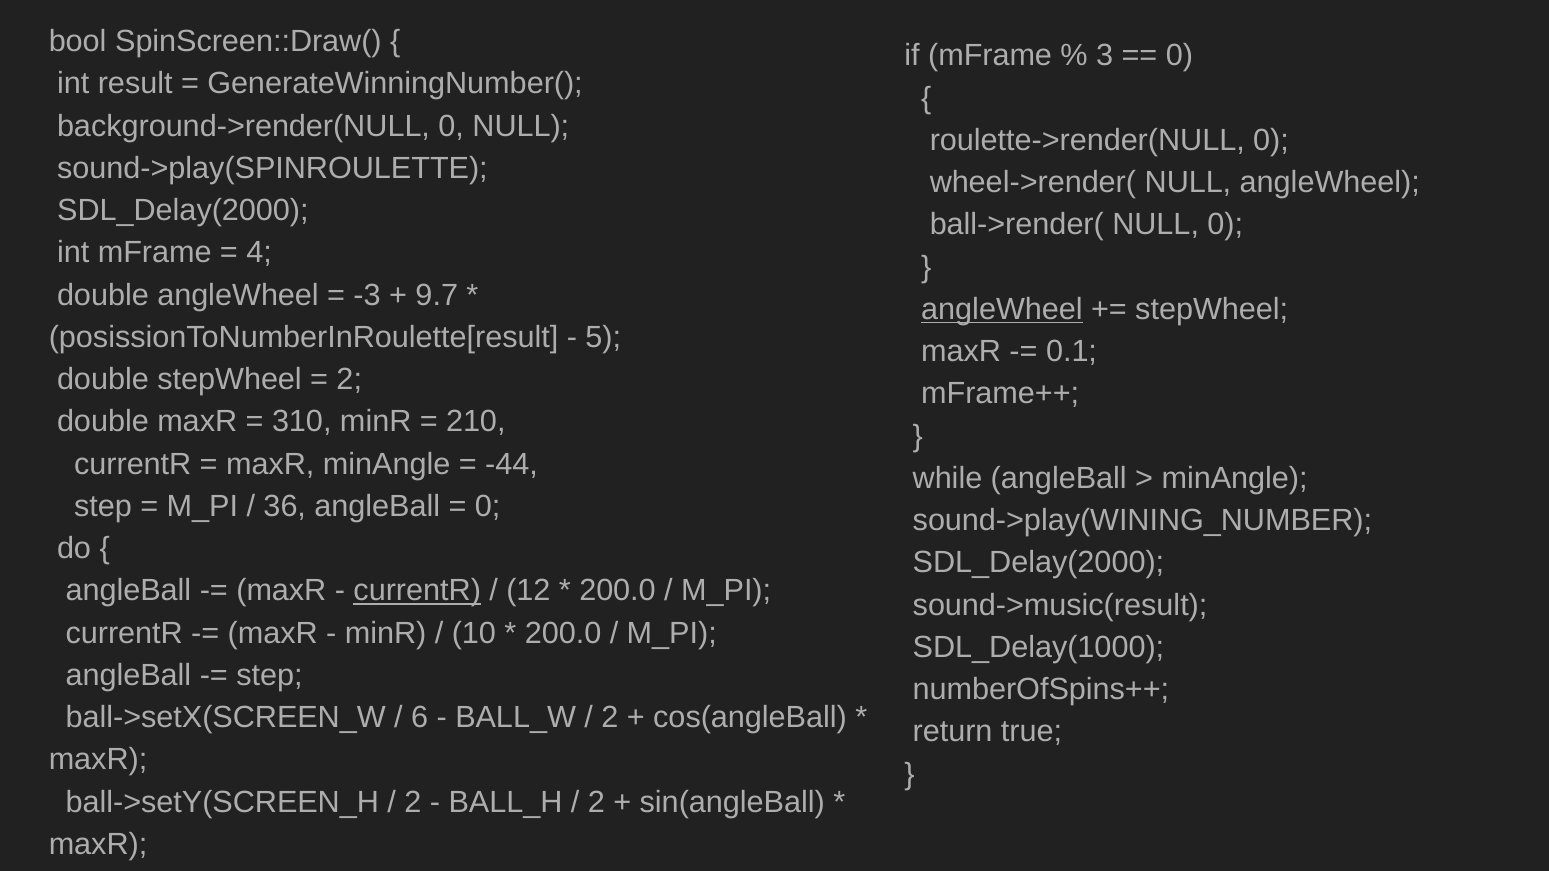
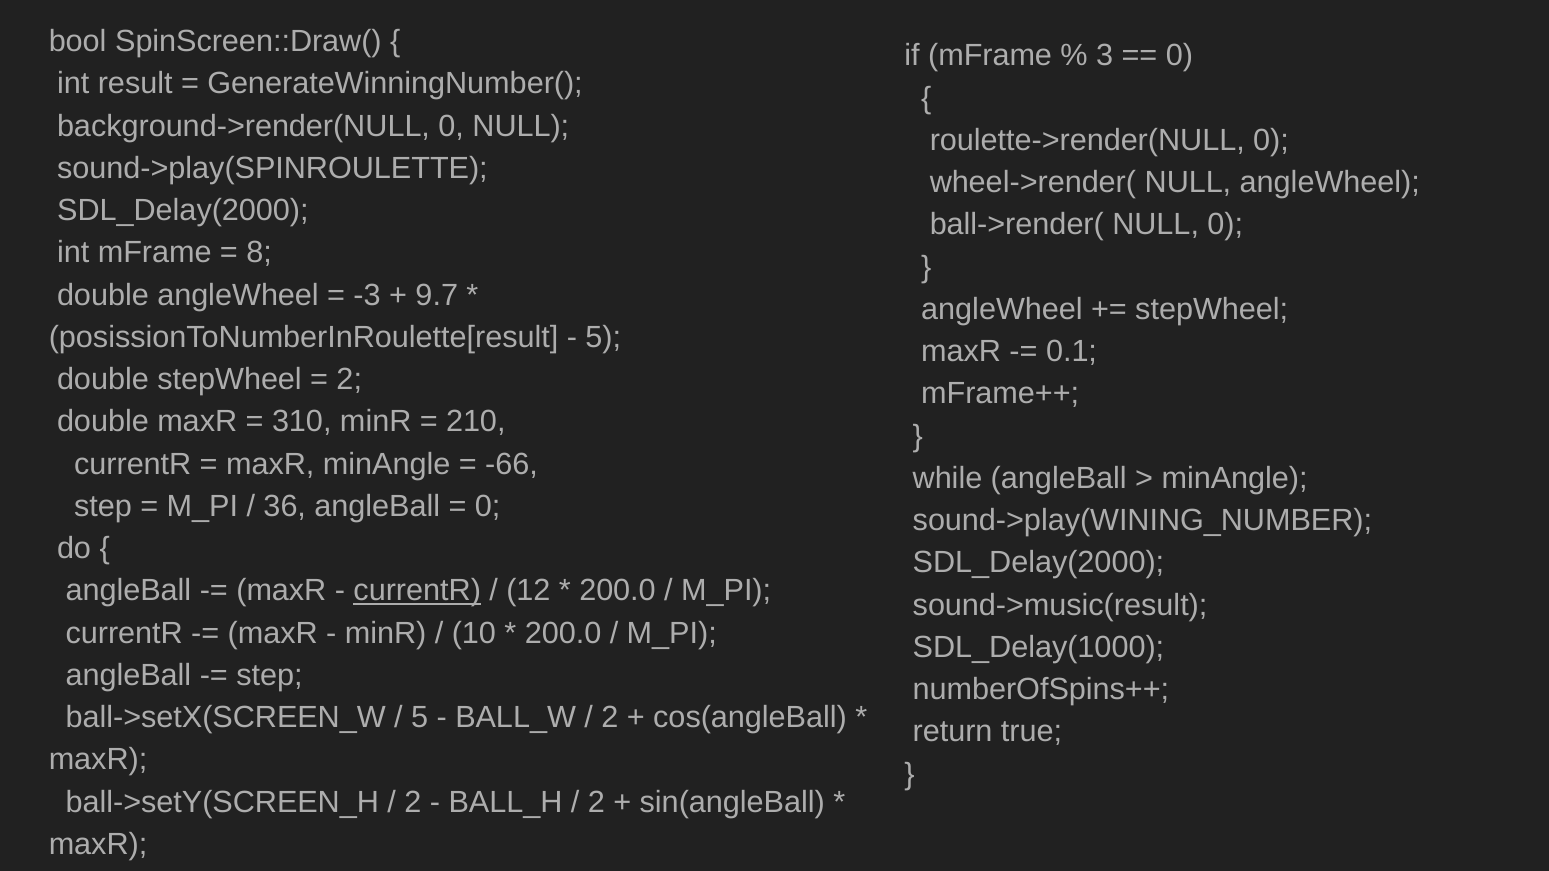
4: 4 -> 8 (259, 253)
angleWheel underline: present -> none (1002, 309)
-44: -44 -> -66 (512, 464)
6: 6 -> 5 (420, 718)
